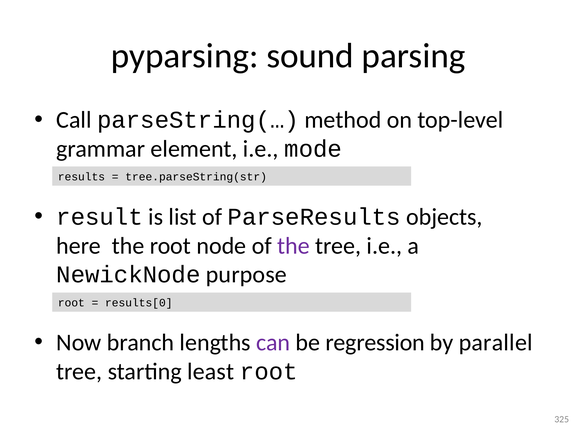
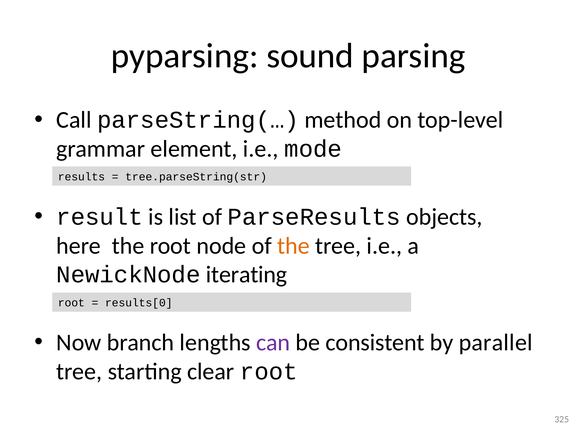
the colour: purple -> orange (293, 246)
purpose: purpose -> iterating (247, 274)
regression: regression -> consistent (375, 342)
least: least -> clear (211, 371)
